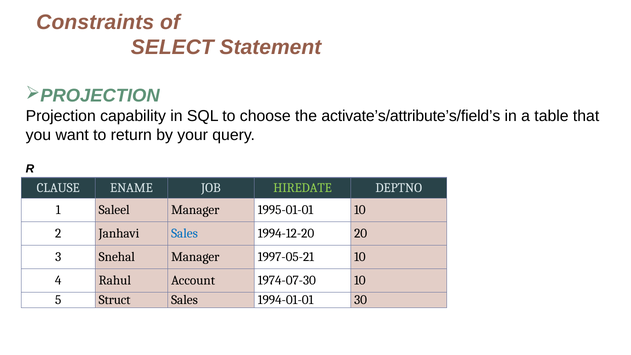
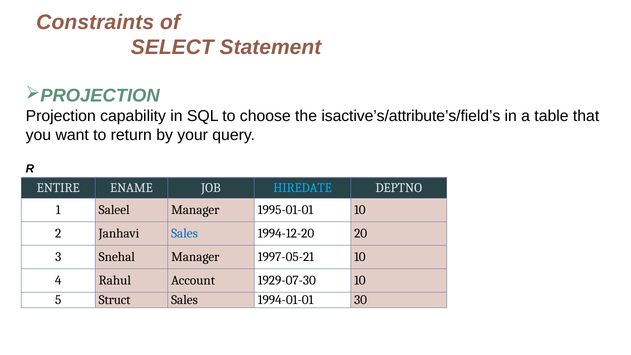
activate’s/attribute’s/field’s: activate’s/attribute’s/field’s -> isactive’s/attribute’s/field’s (411, 116)
CLAUSE: CLAUSE -> ENTIRE (58, 188)
HIREDATE colour: light green -> light blue (303, 188)
1974-07-30: 1974-07-30 -> 1929-07-30 (287, 280)
